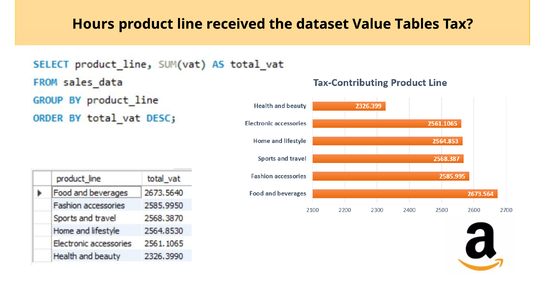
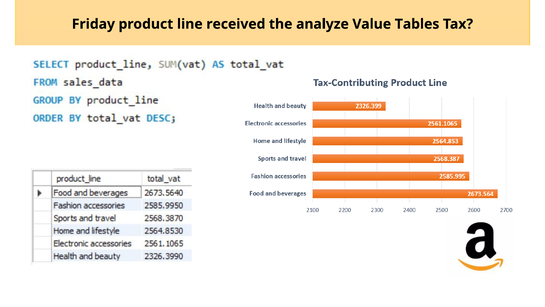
Hours: Hours -> Friday (93, 24)
dataset: dataset -> analyze (322, 24)
